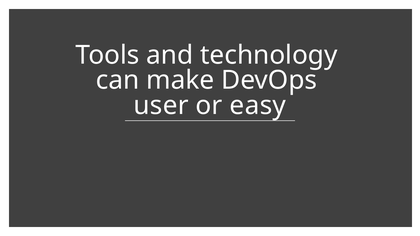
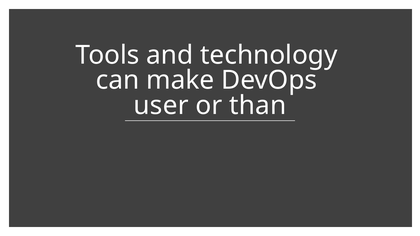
easy: easy -> than (258, 106)
